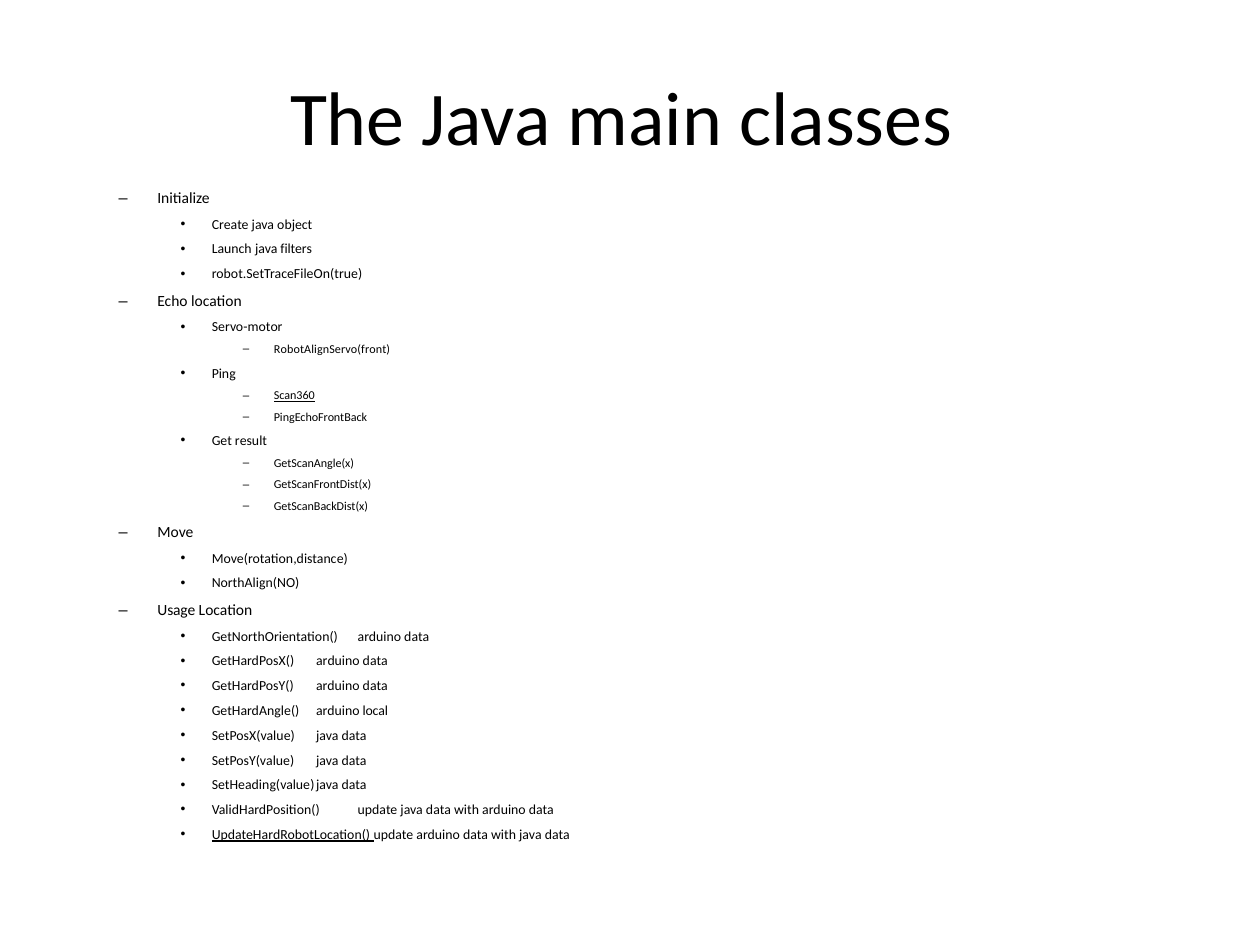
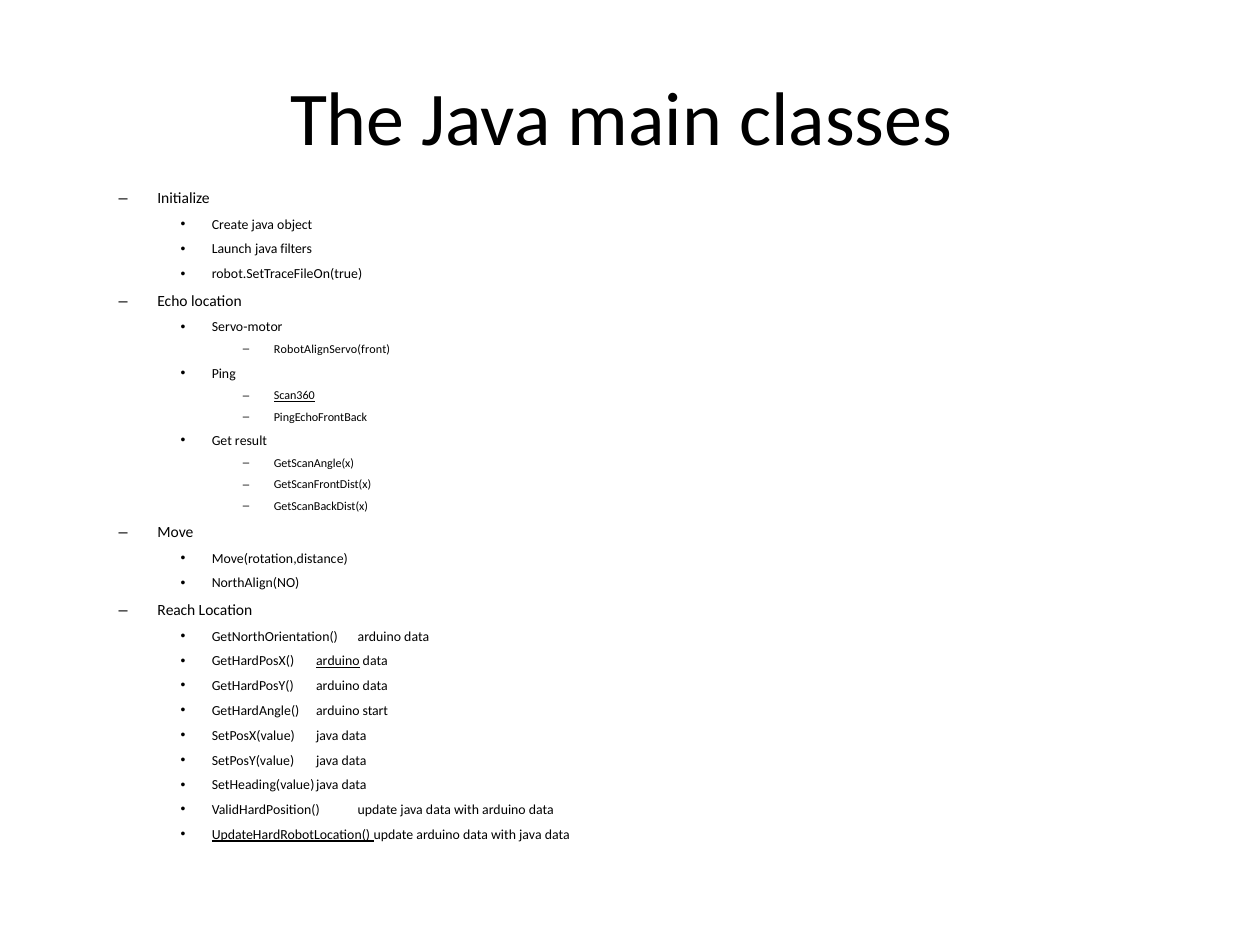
Usage: Usage -> Reach (176, 611)
arduino underline: none -> present (338, 661)
local: local -> start (375, 711)
